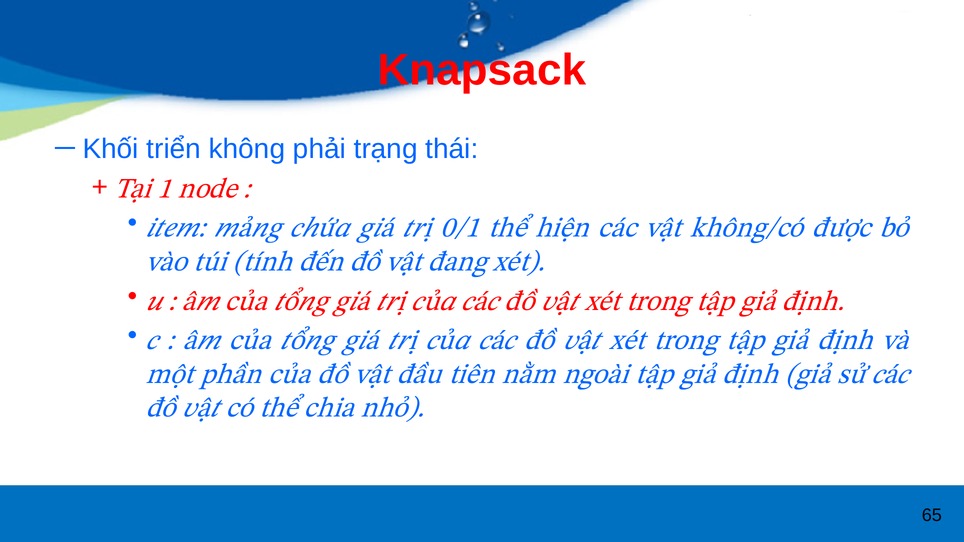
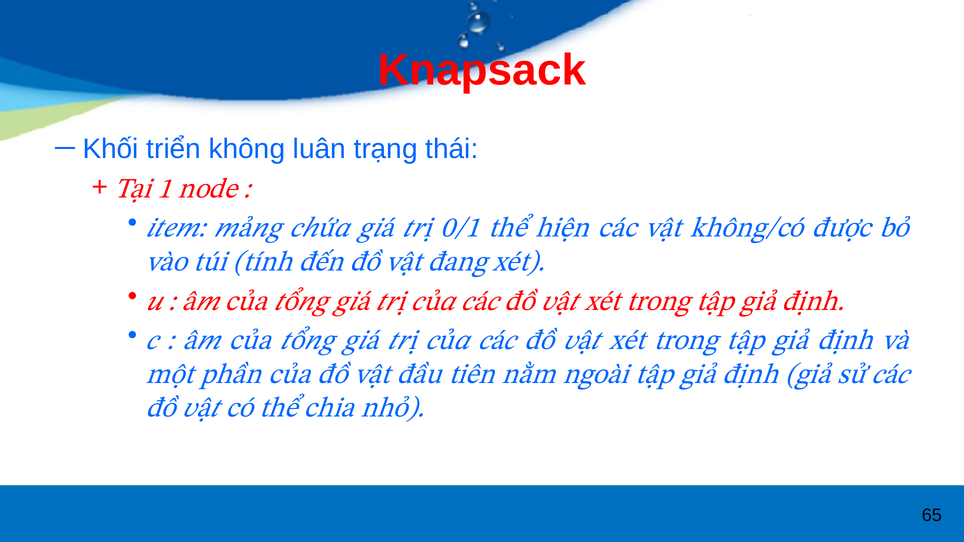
phải: phải -> luân (320, 149)
